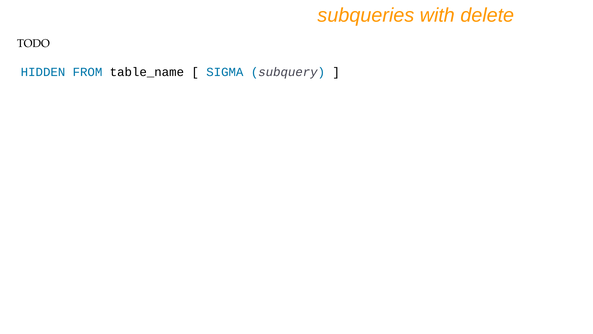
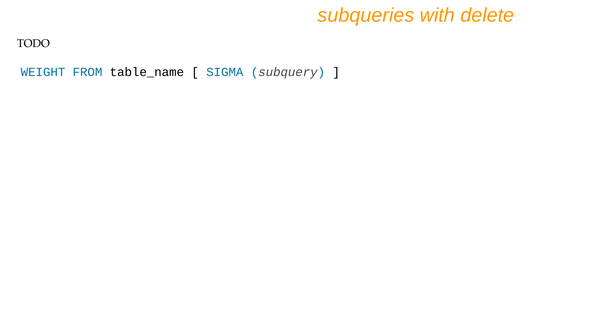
HIDDEN: HIDDEN -> WEIGHT (43, 72)
